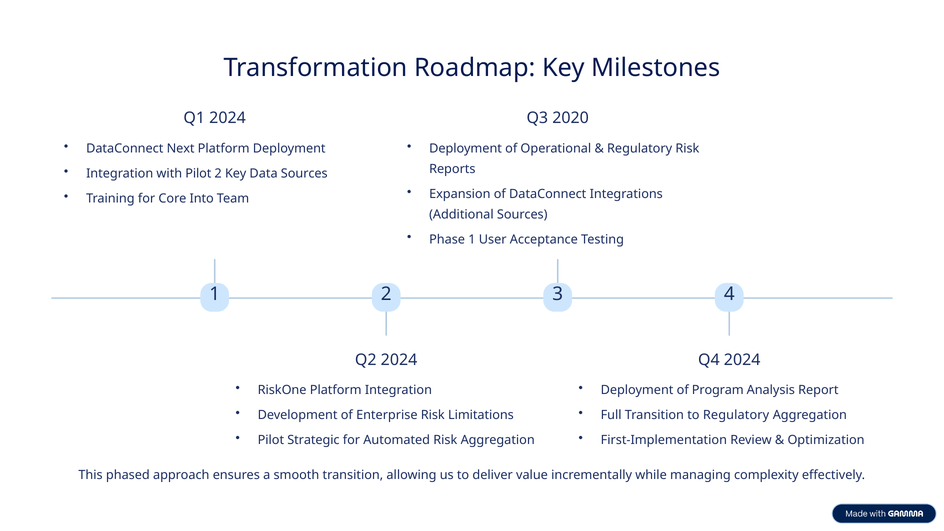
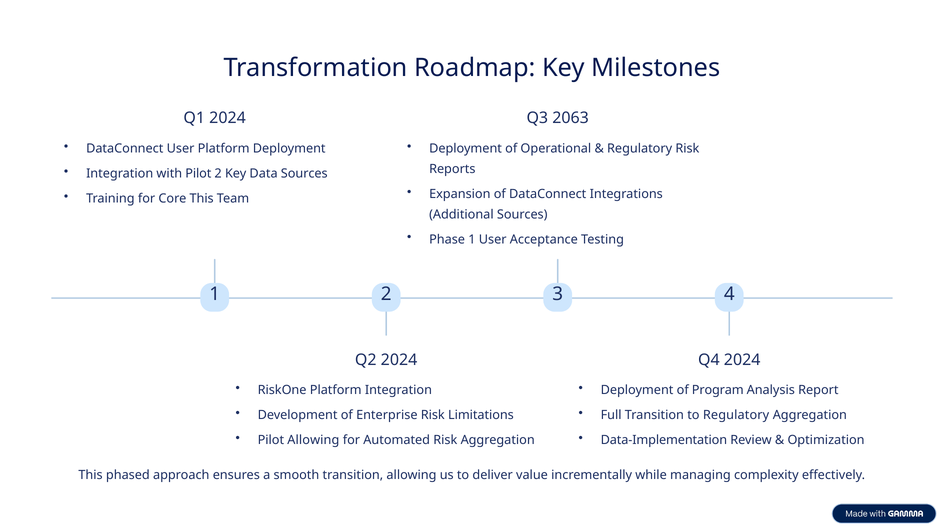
2020: 2020 -> 2063 (571, 118)
DataConnect Next: Next -> User (181, 148)
Core Into: Into -> This (202, 198)
Pilot Strategic: Strategic -> Allowing (313, 440)
First-Implementation: First-Implementation -> Data-Implementation (664, 440)
